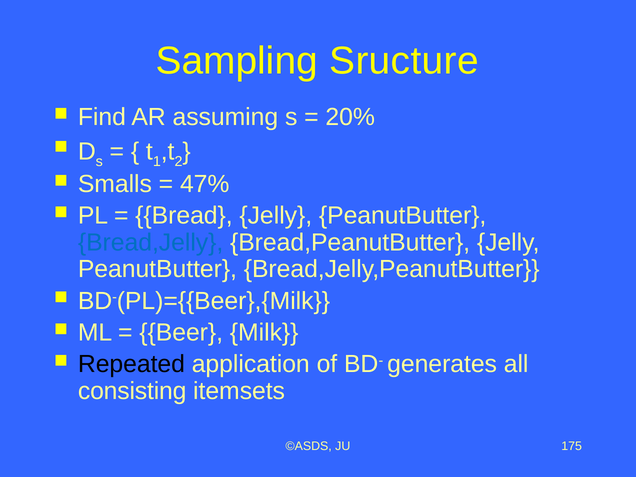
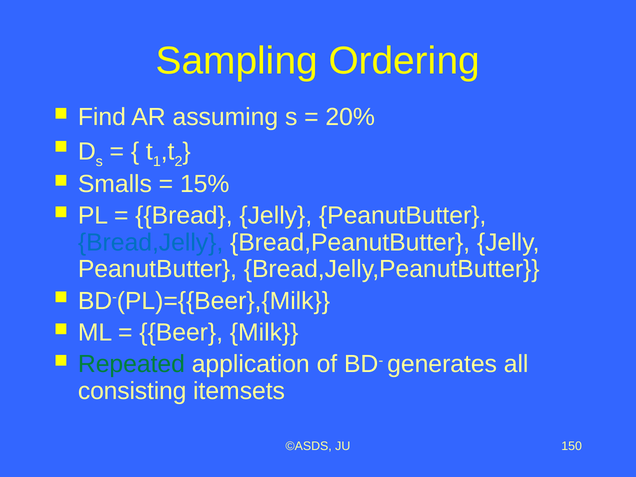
Sructure: Sructure -> Ordering (404, 61)
47%: 47% -> 15% (205, 184)
Repeated colour: black -> green (131, 364)
175: 175 -> 150 (572, 446)
